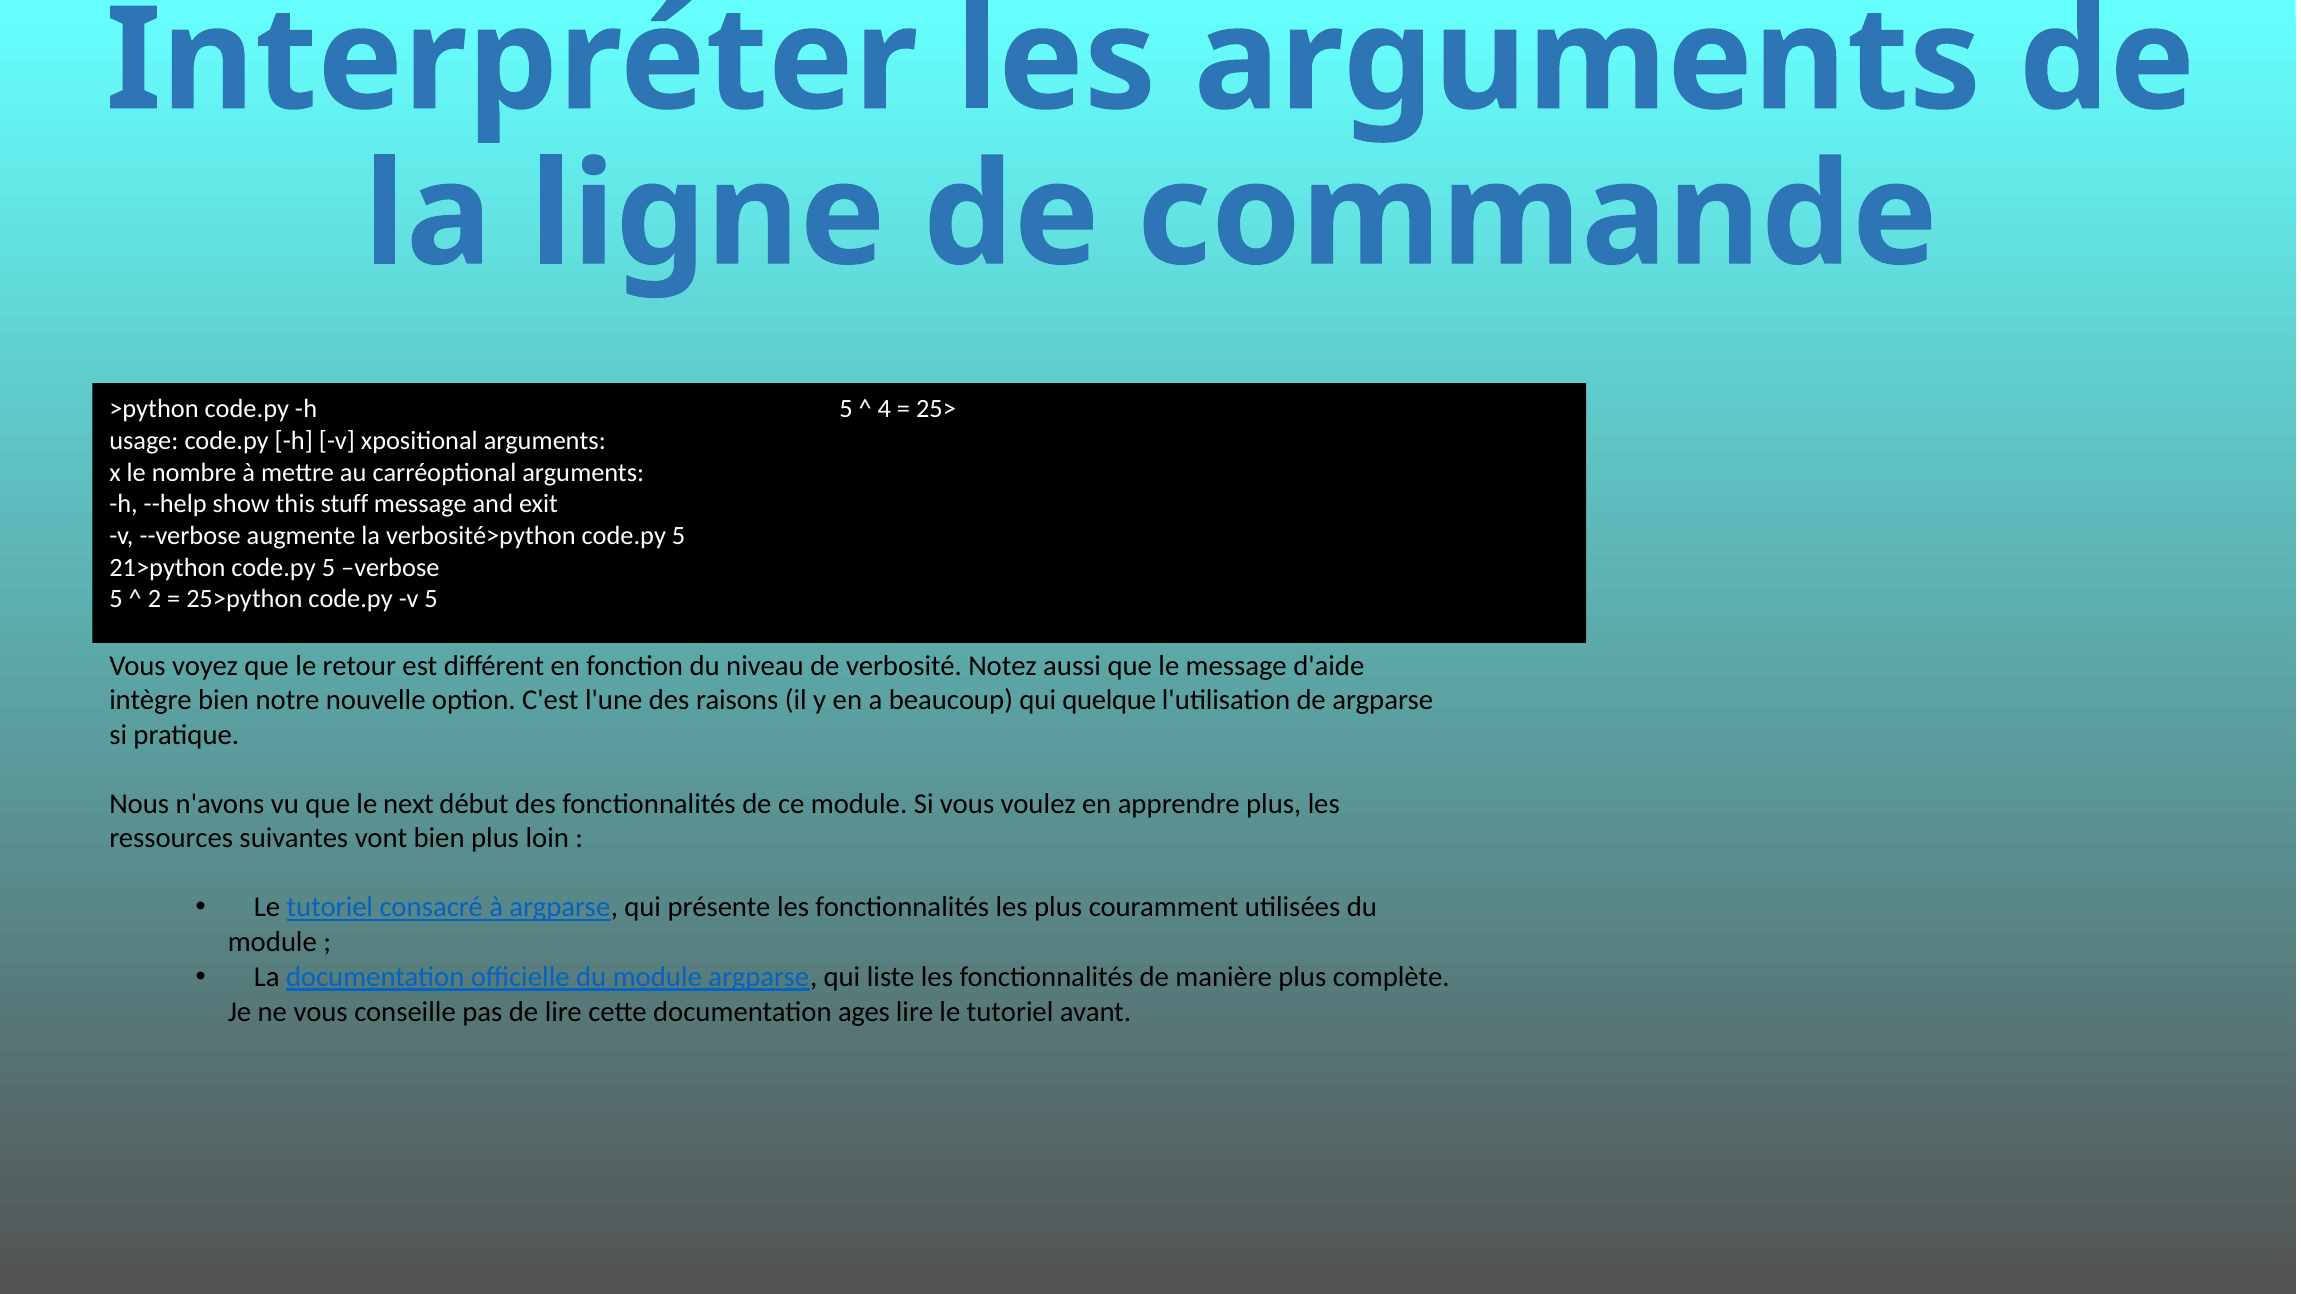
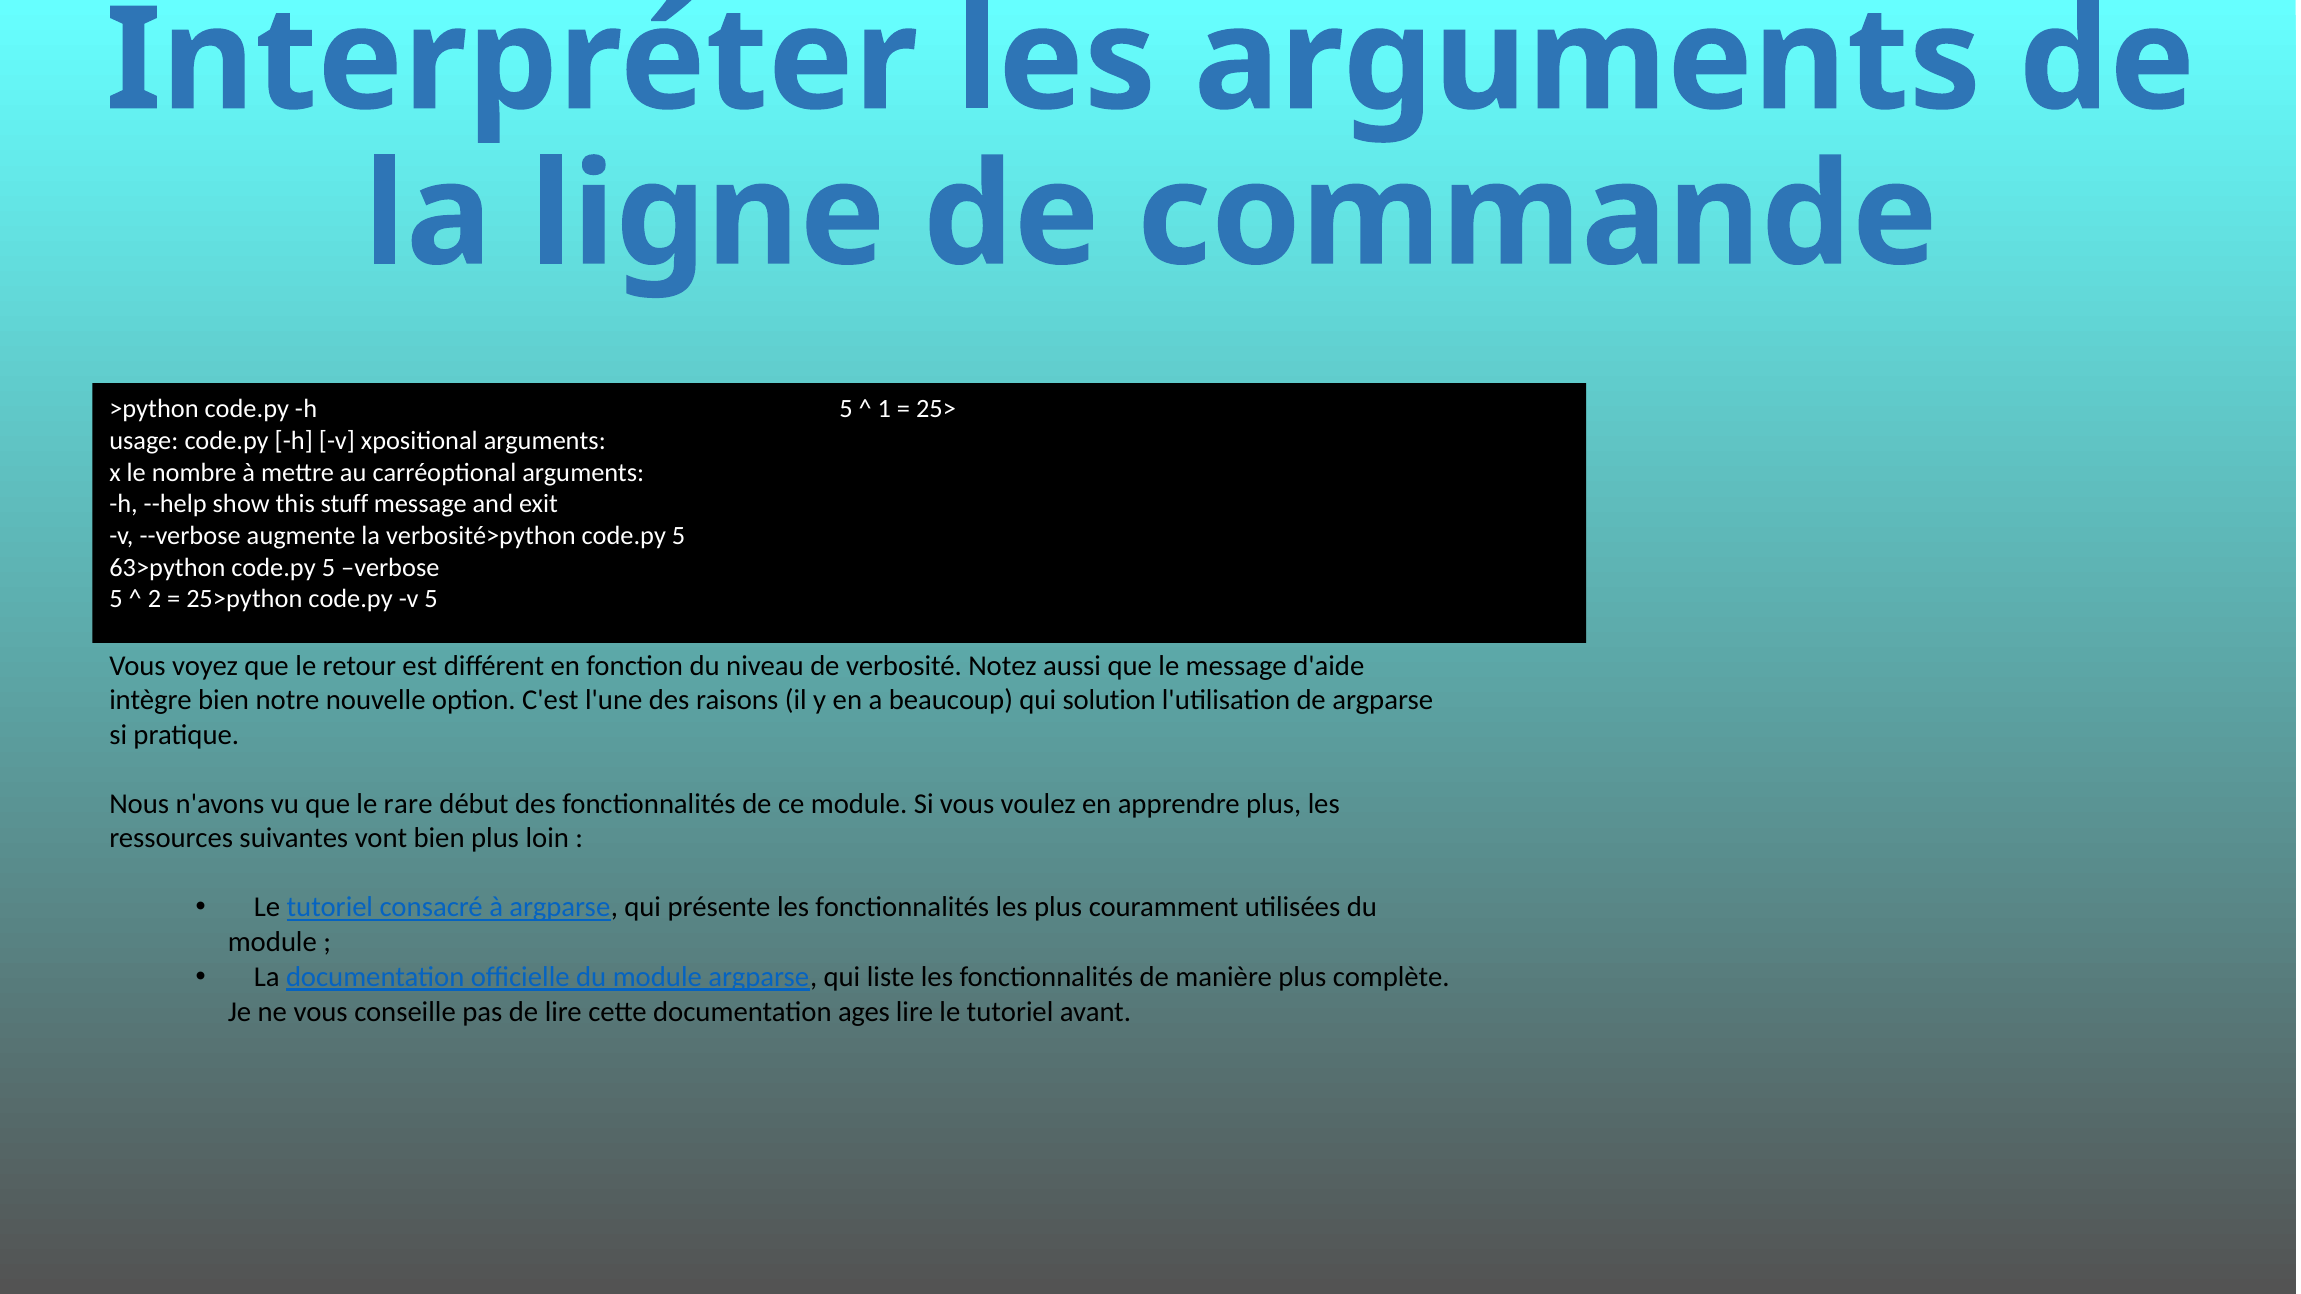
4: 4 -> 1 (884, 409)
21>python: 21>python -> 63>python (167, 568)
quelque: quelque -> solution (1109, 701)
next: next -> rare (408, 804)
